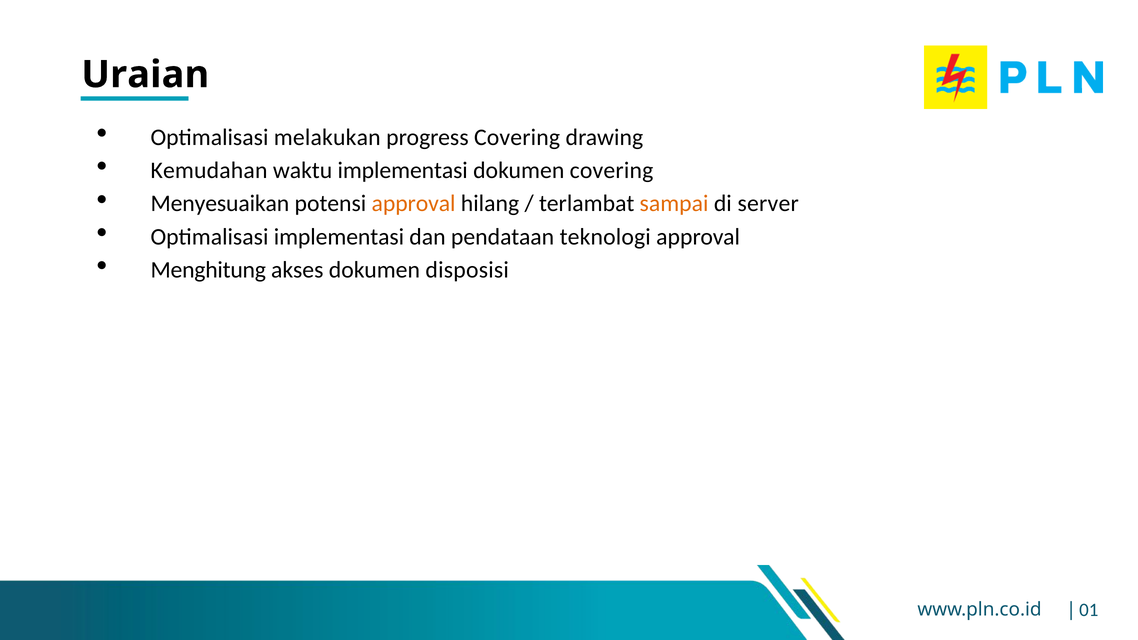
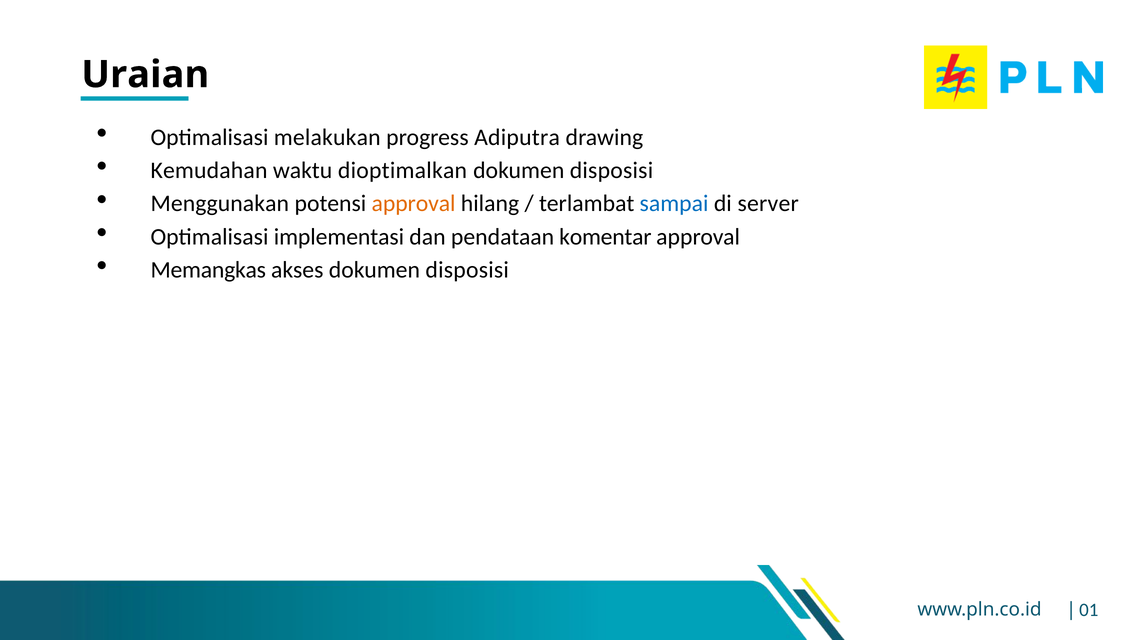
progress Covering: Covering -> Adiputra (517, 137)
waktu implementasi: implementasi -> dioptimalkan (403, 170)
covering: covering -> disposisi (611, 170)
Menyesuaikan: Menyesuaikan -> Menggunakan (220, 204)
sampai colour: orange -> blue (674, 204)
teknologi: teknologi -> komentar (605, 237)
Menghitung: Menghitung -> Memangkas (208, 270)
